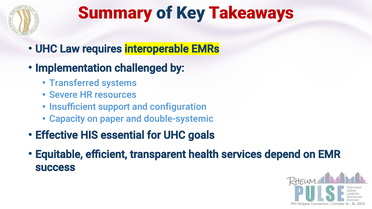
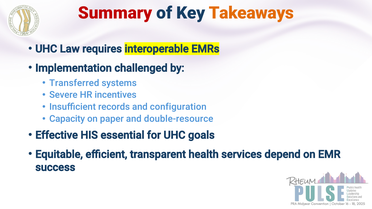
Takeaways colour: red -> orange (251, 13)
resources: resources -> incentives (116, 95)
support: support -> records (114, 107)
double-systemic: double-systemic -> double-resource (179, 119)
